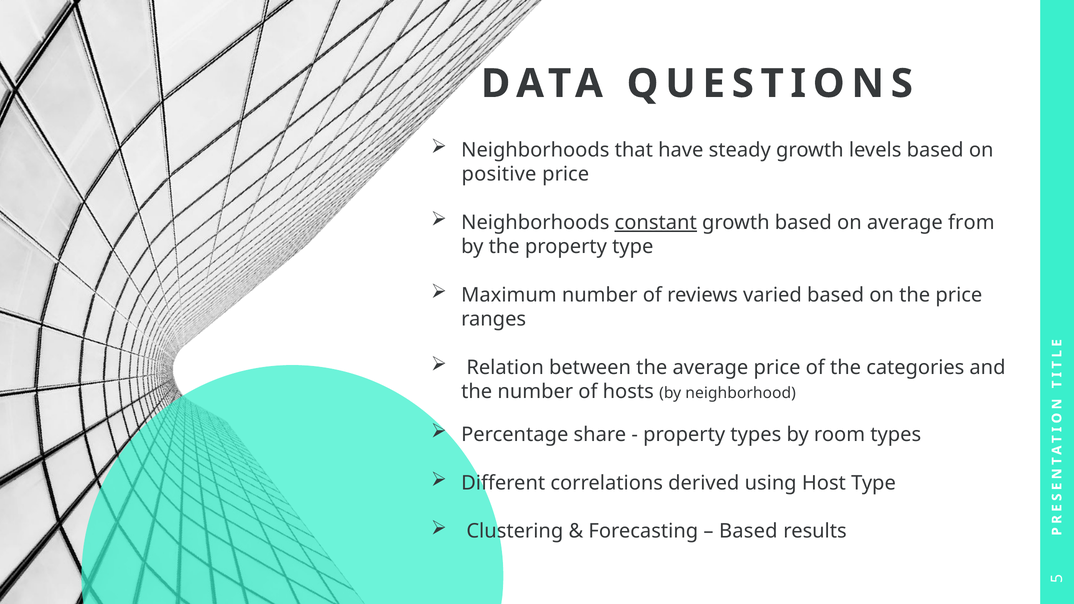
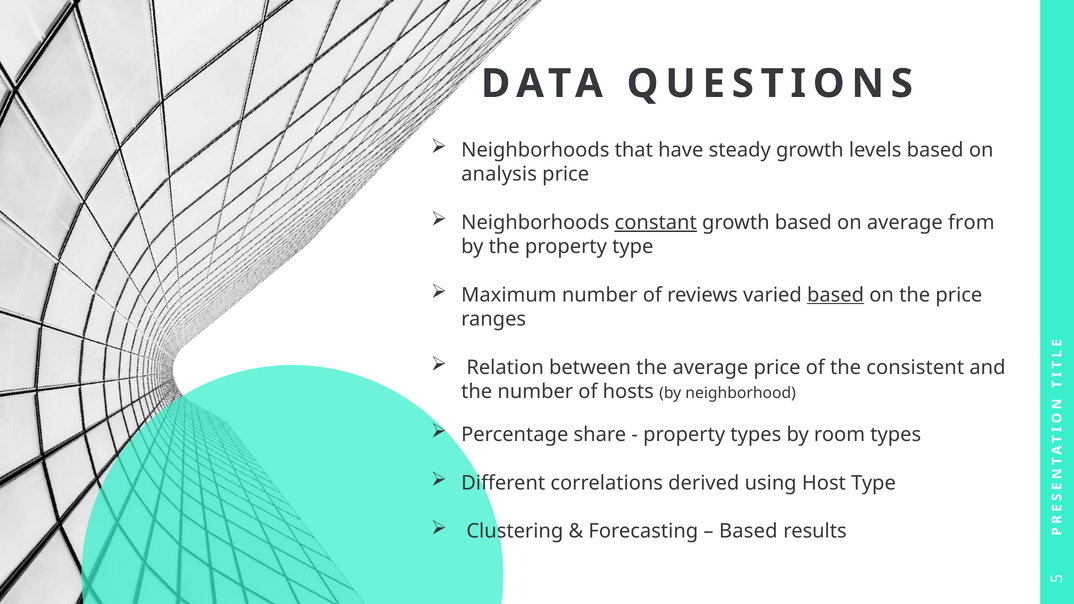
positive: positive -> analysis (499, 174)
based underline: none -> present (836, 295)
categories: categories -> consistent (915, 368)
